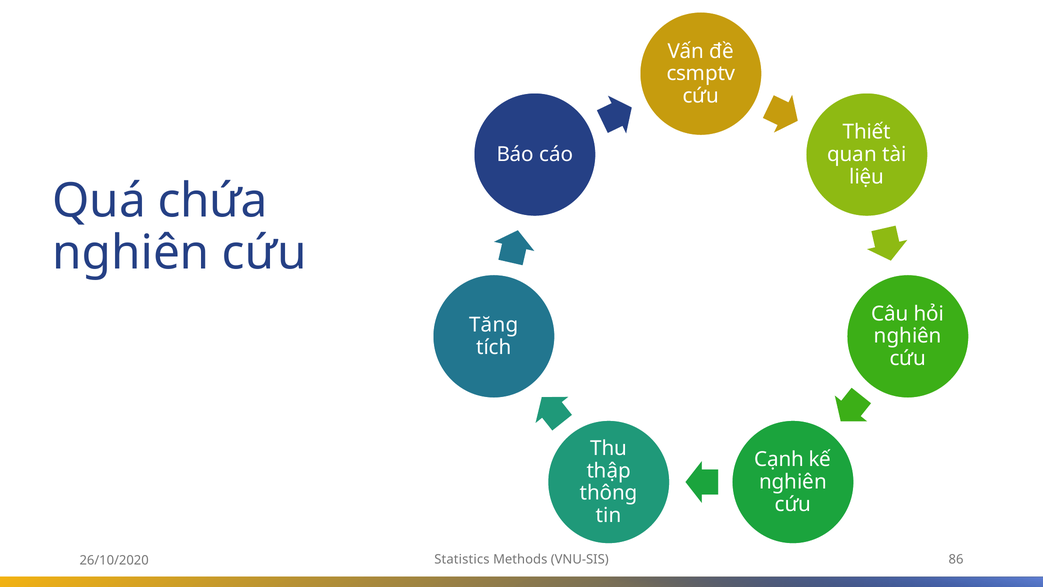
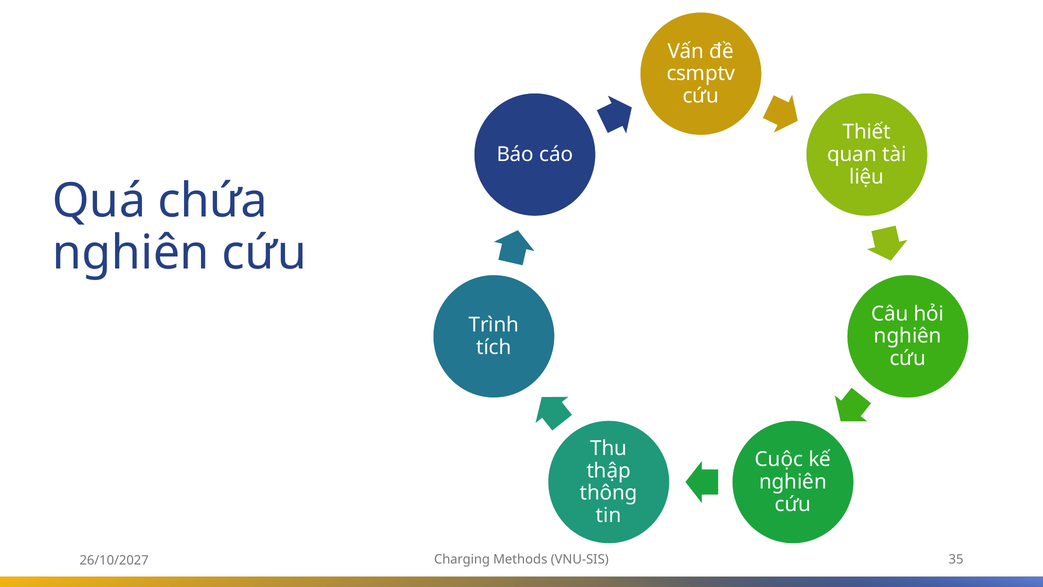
Tăng: Tăng -> Trình (494, 325)
Cạnh: Cạnh -> Cuộc (779, 459)
Statistics: Statistics -> Charging (462, 559)
86: 86 -> 35 (956, 559)
26/10/2020: 26/10/2020 -> 26/10/2027 (114, 560)
